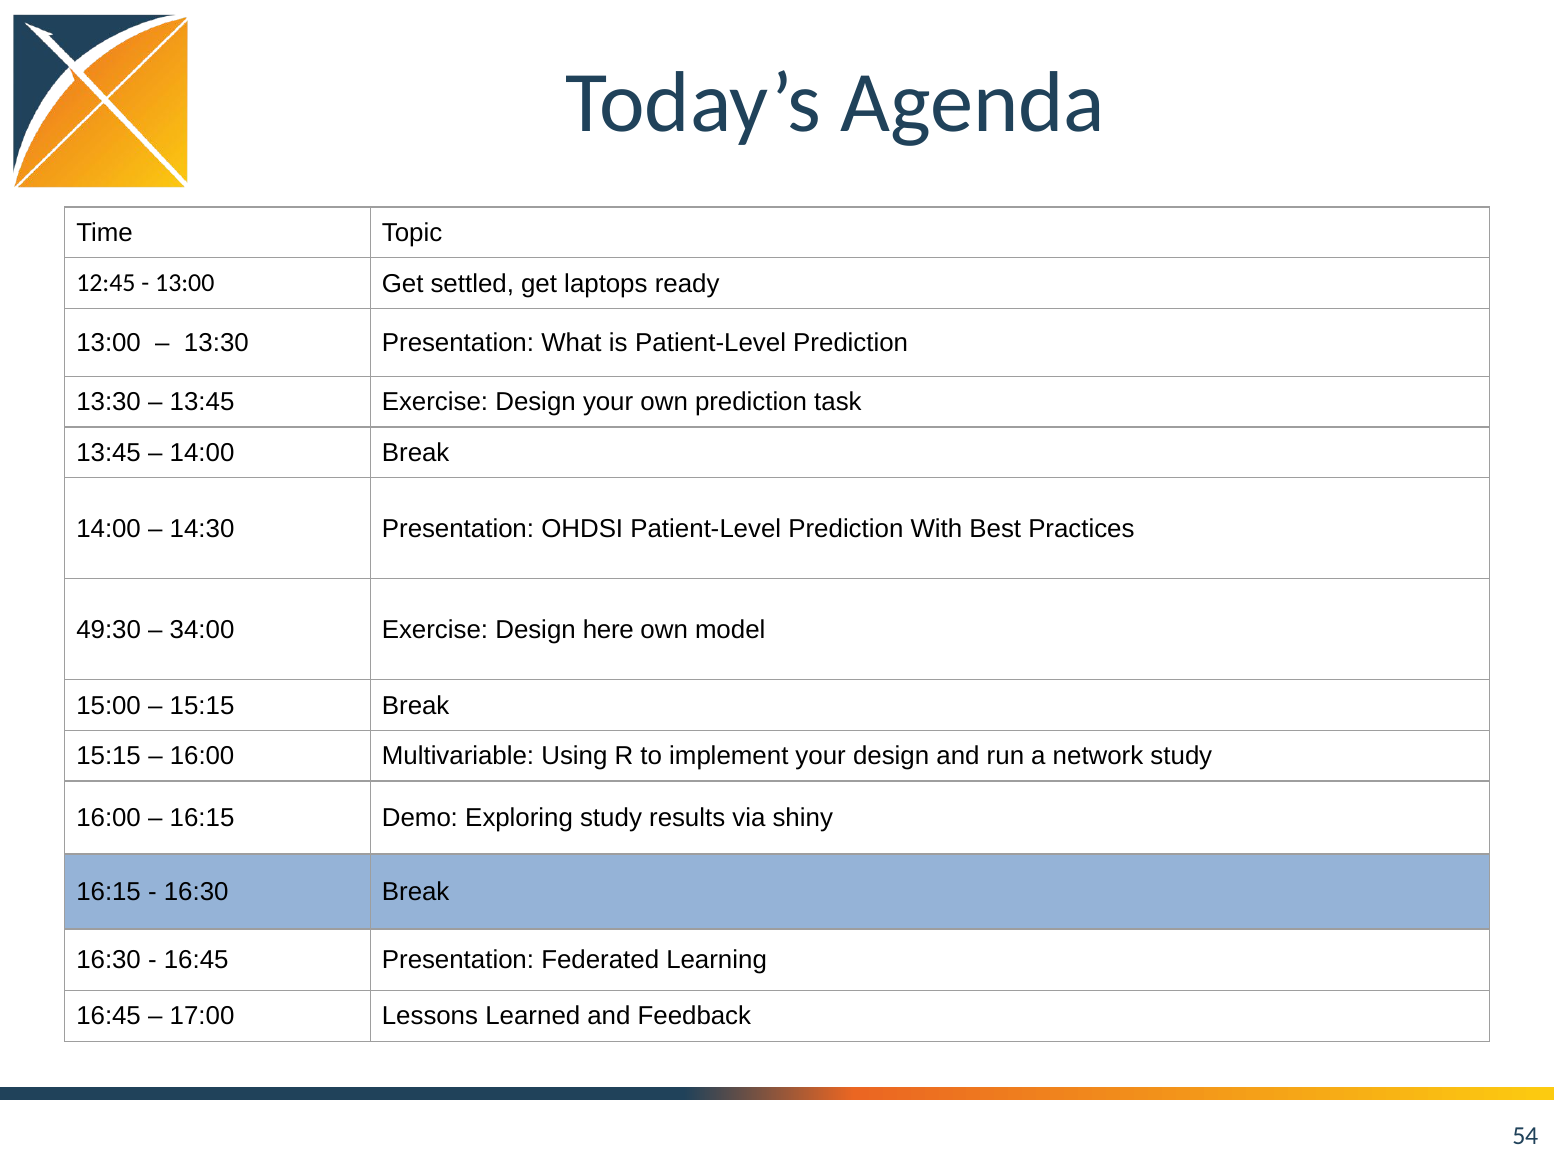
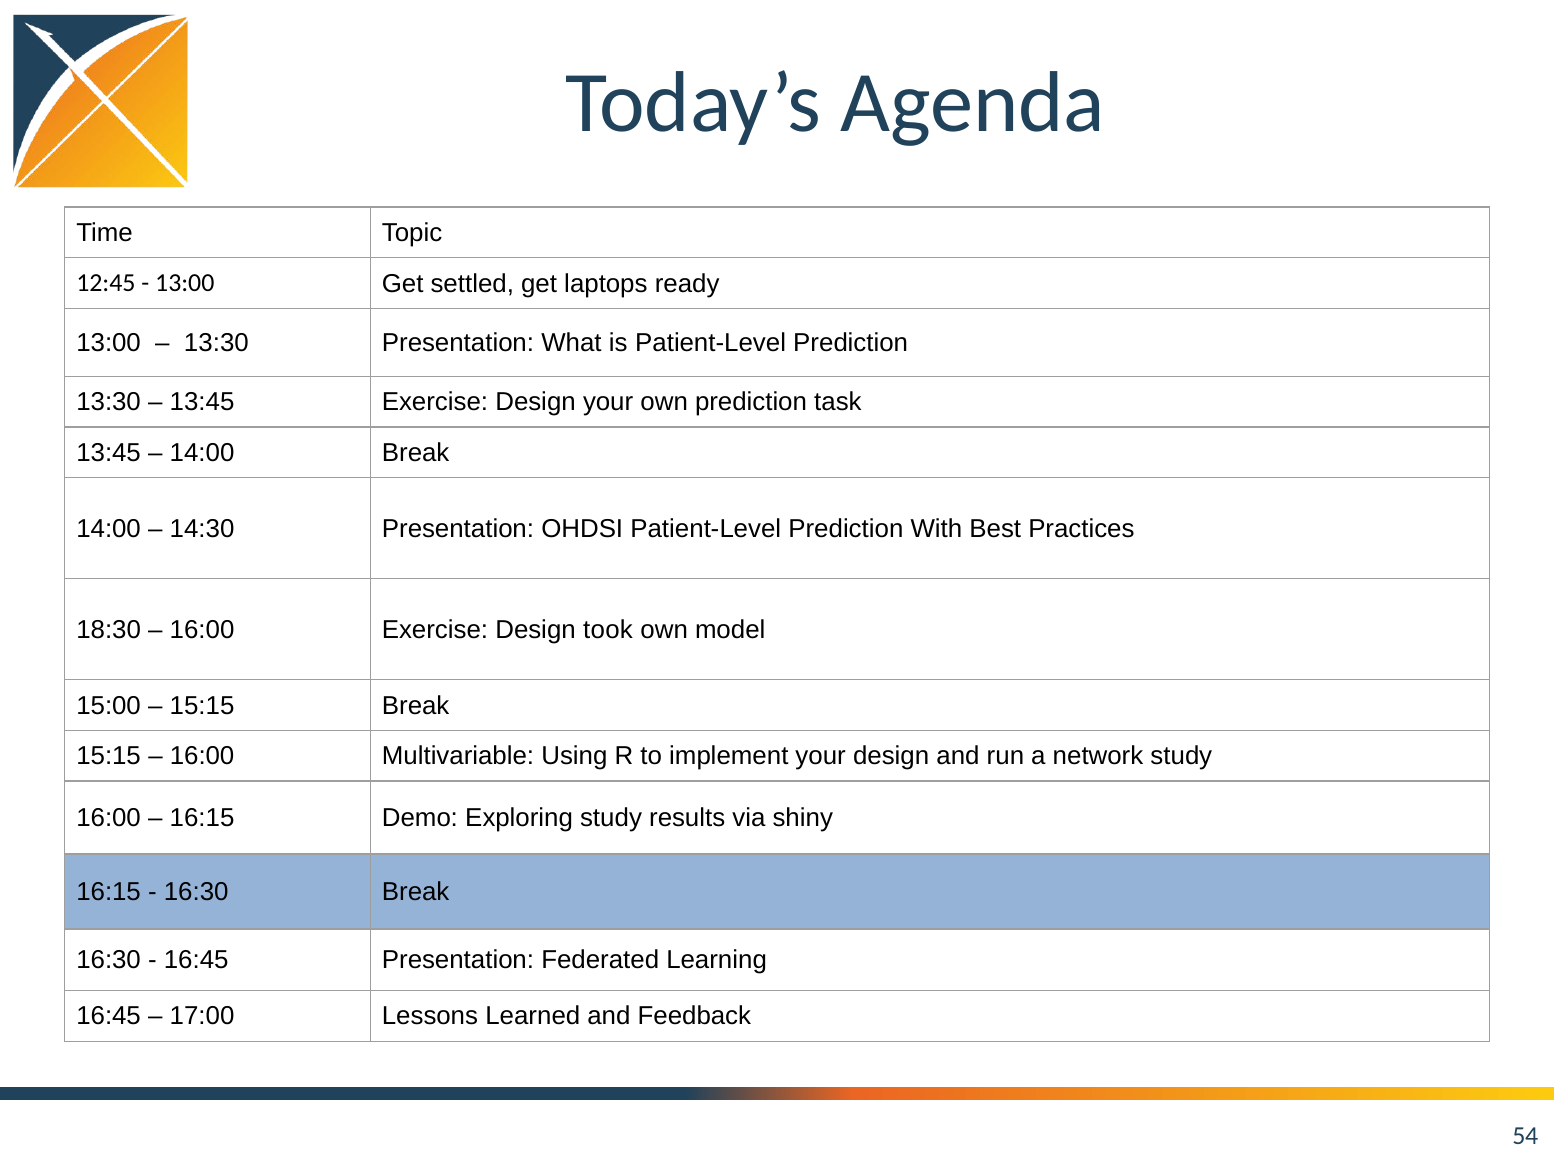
49:30: 49:30 -> 18:30 (109, 630)
34:00: 34:00 -> 16:00 (202, 630)
here: here -> took (608, 630)
